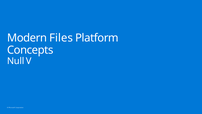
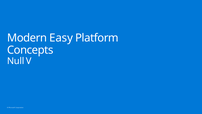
Files: Files -> Easy (61, 38)
